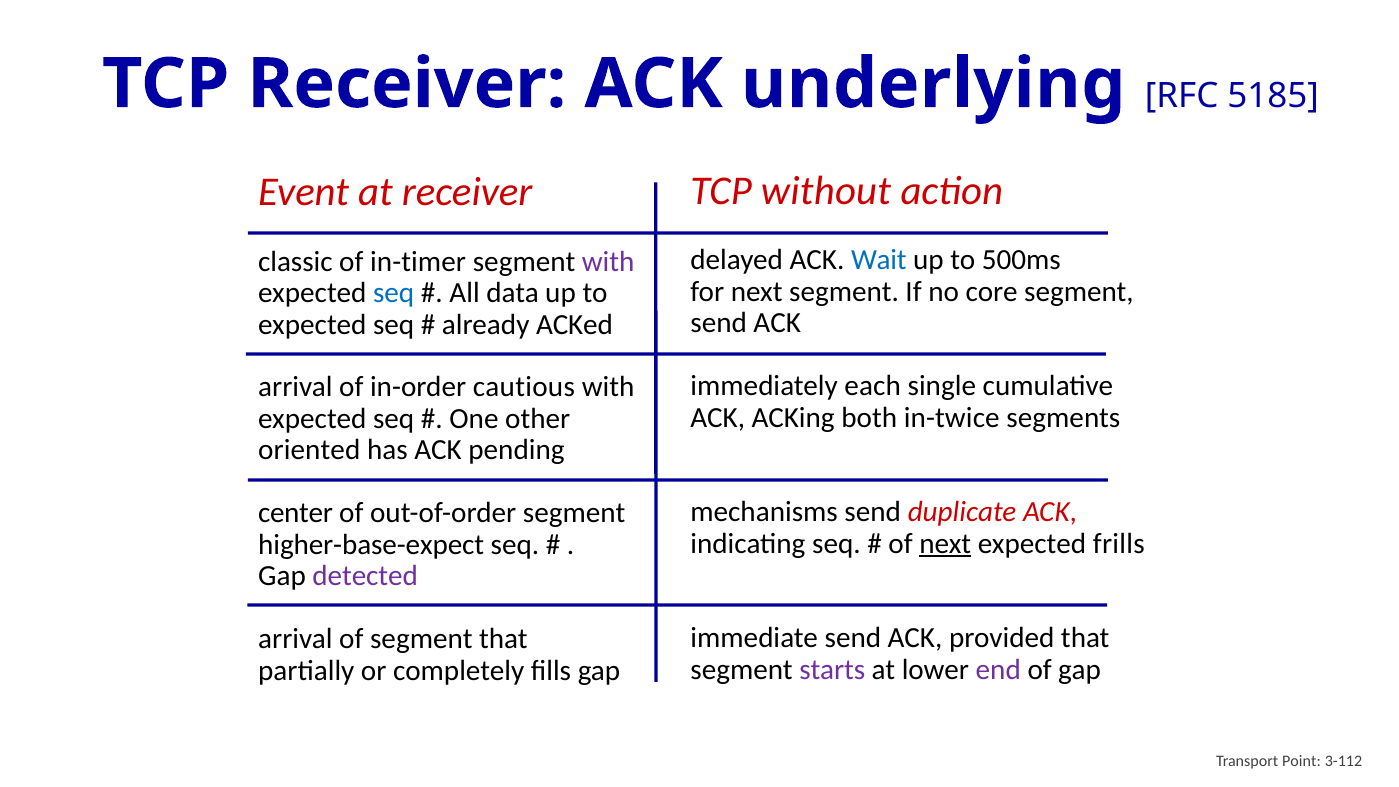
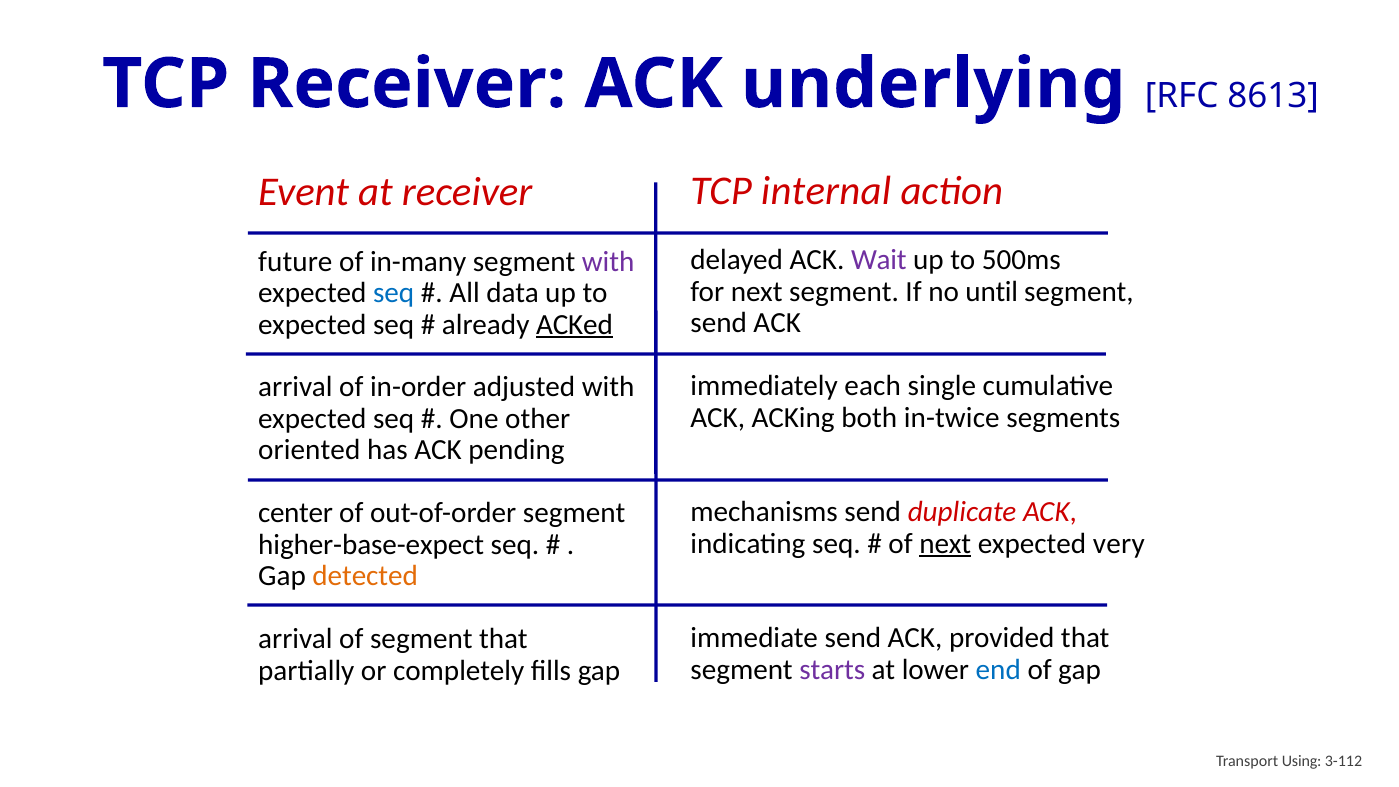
5185: 5185 -> 8613 (1273, 96)
without: without -> internal (826, 191)
Wait colour: blue -> purple (879, 260)
classic: classic -> future (295, 261)
in-timer: in-timer -> in-many (418, 261)
core: core -> until (992, 292)
ACKed underline: none -> present (574, 324)
cautious: cautious -> adjusted (524, 387)
frills: frills -> very (1119, 544)
detected colour: purple -> orange (365, 576)
end colour: purple -> blue (998, 670)
Point: Point -> Using (1302, 761)
